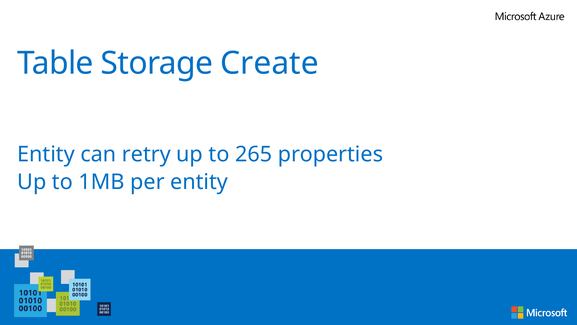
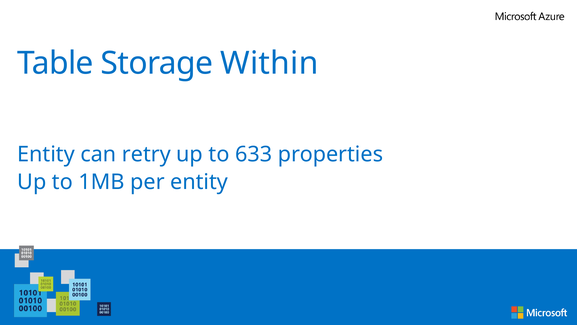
Create: Create -> Within (269, 63)
265: 265 -> 633 (254, 154)
